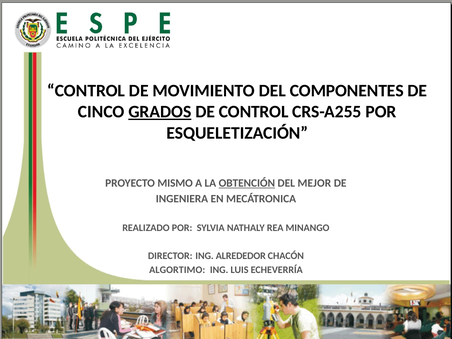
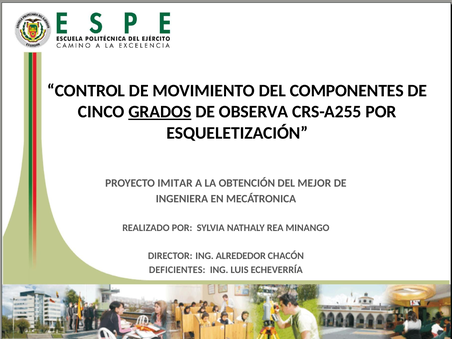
DE CONTROL: CONTROL -> OBSERVA (254, 112)
MISMO: MISMO -> IMITAR (175, 183)
OBTENCIÓN underline: present -> none (247, 183)
ALGORTIMO: ALGORTIMO -> DEFICIENTES (177, 270)
